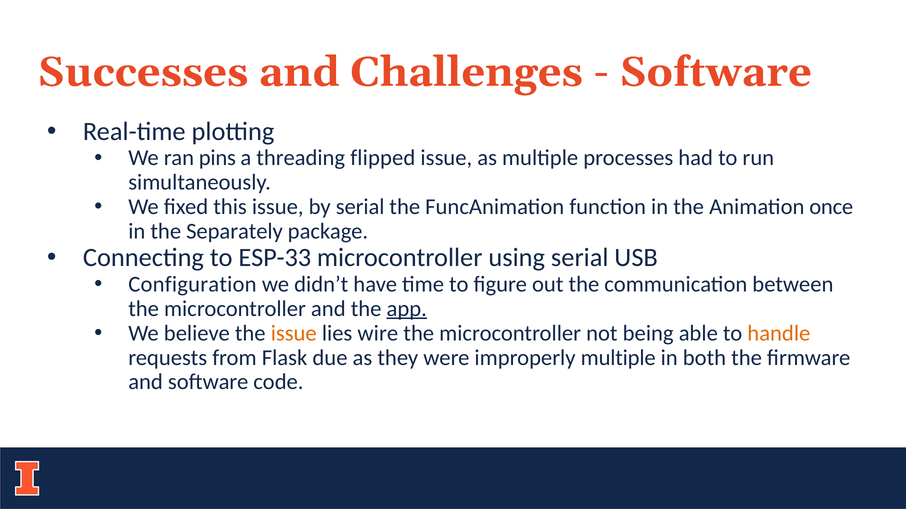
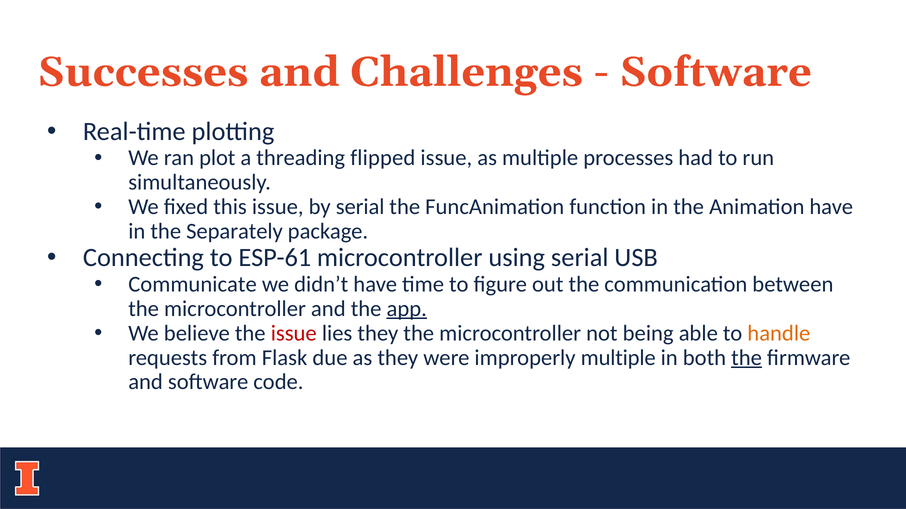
pins: pins -> plot (217, 158)
Animation once: once -> have (831, 207)
ESP-33: ESP-33 -> ESP-61 (275, 258)
Configuration: Configuration -> Communicate (193, 285)
issue colour: orange -> red (294, 334)
lies wire: wire -> they (378, 334)
the underline: none -> present (747, 358)
